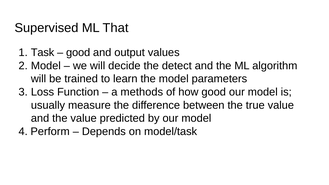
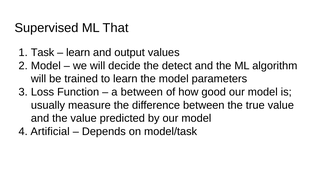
good: good -> learn (78, 53)
a methods: methods -> between (142, 92)
Perform: Perform -> Artificial (50, 132)
